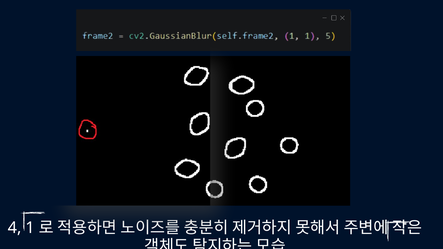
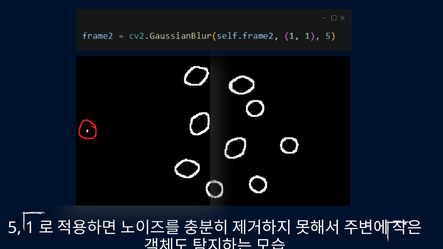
4: 4 -> 5 (15, 228)
